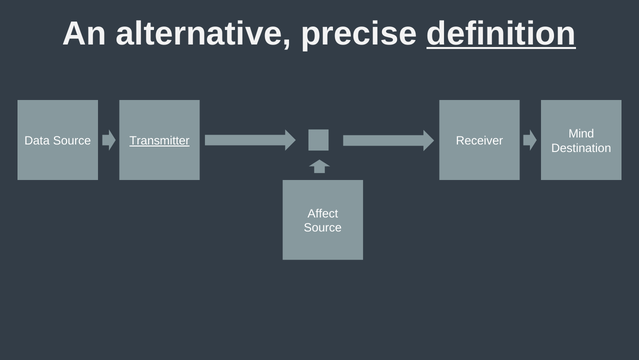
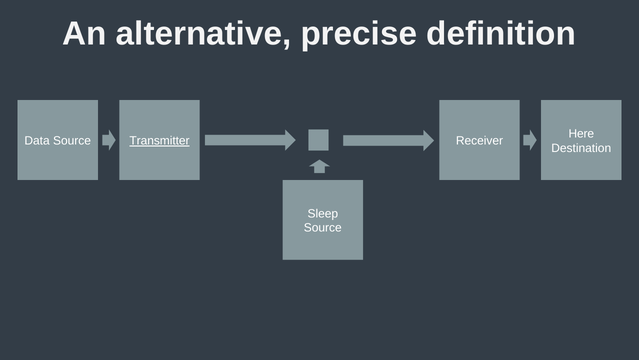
definition underline: present -> none (501, 34)
Mind: Mind -> Here (581, 133)
Affect: Affect -> Sleep (323, 213)
